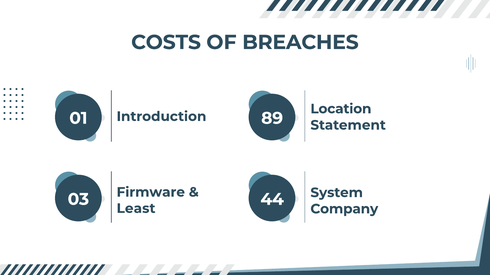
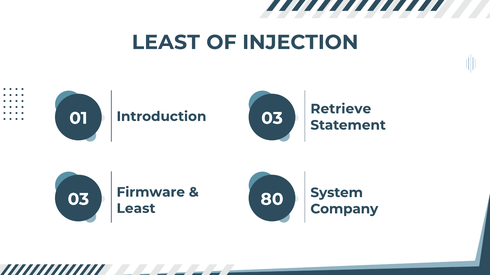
COSTS: COSTS -> LEAST (166, 42)
BREACHES: BREACHES -> INJECTION (300, 42)
Location: Location -> Retrieve (341, 109)
01 89: 89 -> 03 (272, 118)
44: 44 -> 80 (272, 200)
